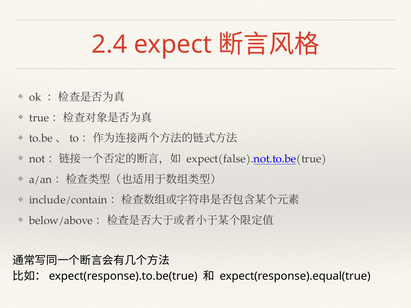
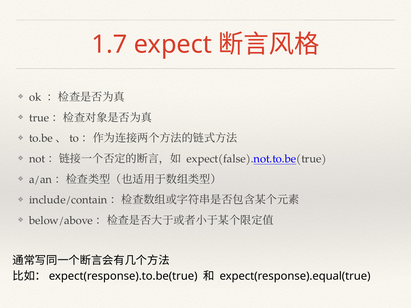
2.4: 2.4 -> 1.7 (110, 44)
